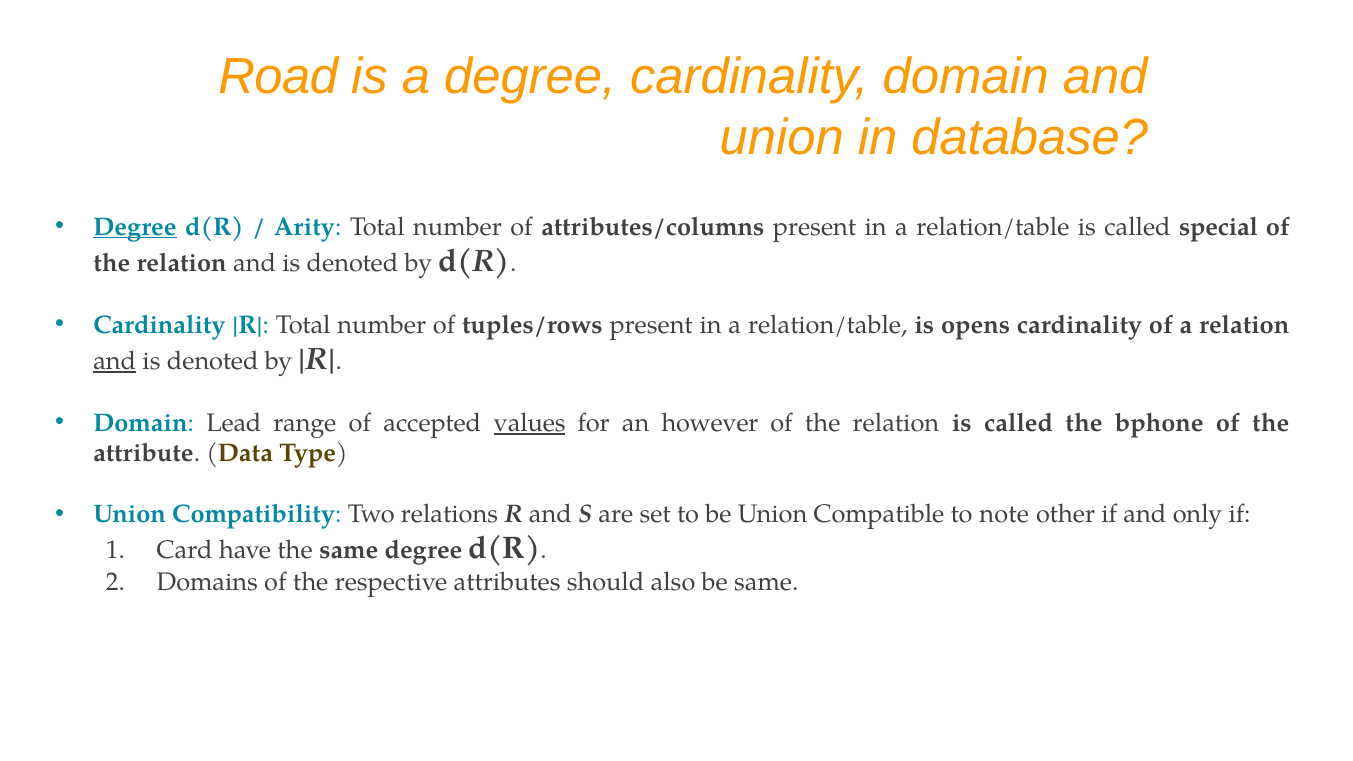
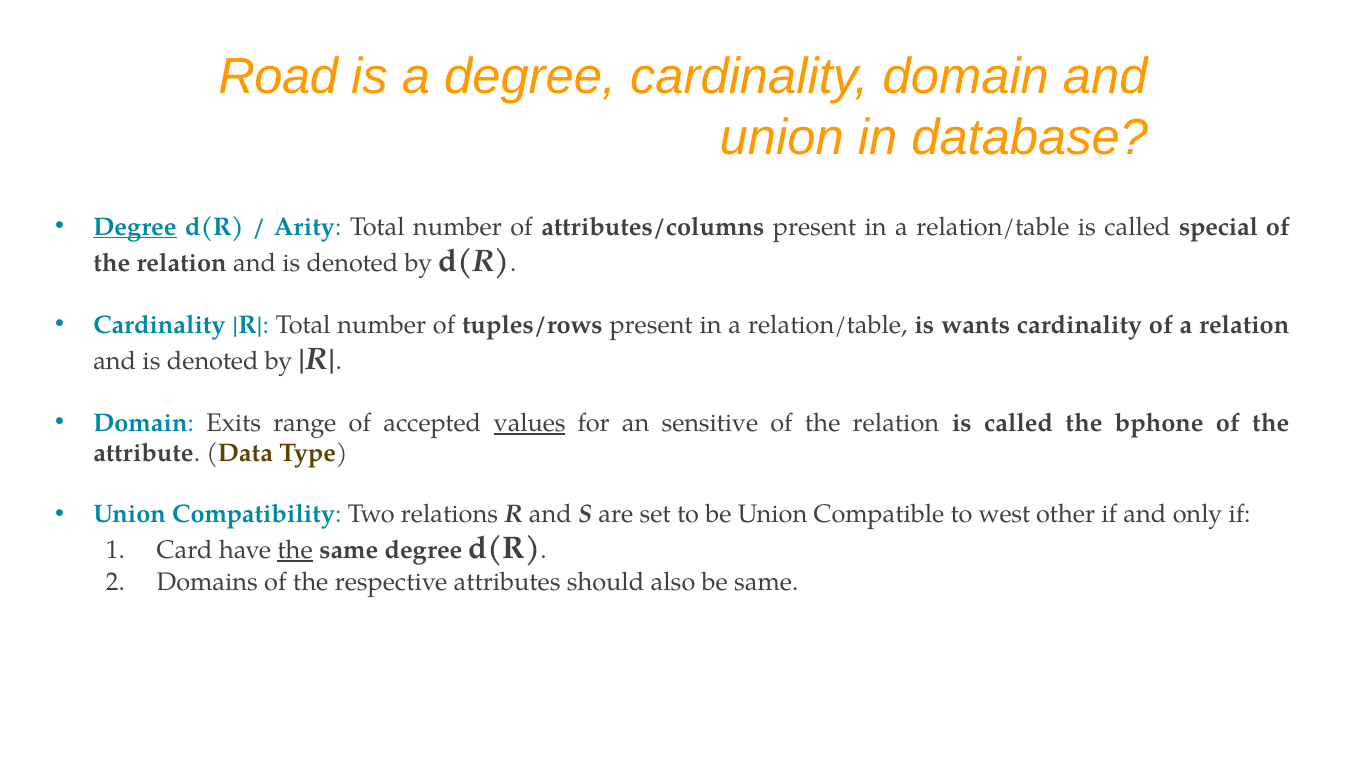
opens: opens -> wants (976, 325)
and underline: present -> none (115, 361)
Lead: Lead -> Exits (234, 423)
however: however -> sensitive (710, 423)
note: note -> west (1004, 514)
the underline: none -> present (295, 550)
